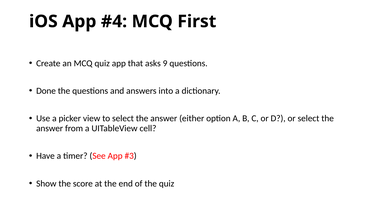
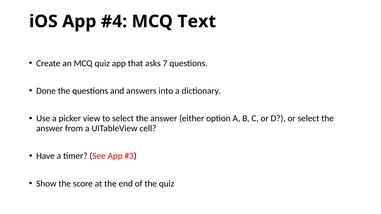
First: First -> Text (197, 21)
9: 9 -> 7 (165, 63)
